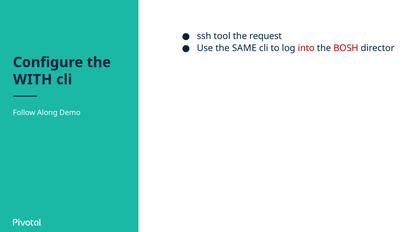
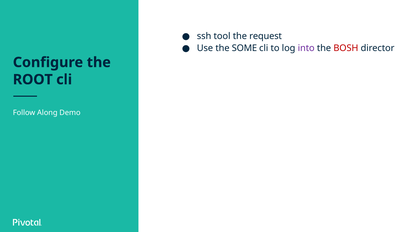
SAME: SAME -> SOME (244, 48)
into colour: red -> purple (306, 48)
WITH: WITH -> ROOT (33, 80)
